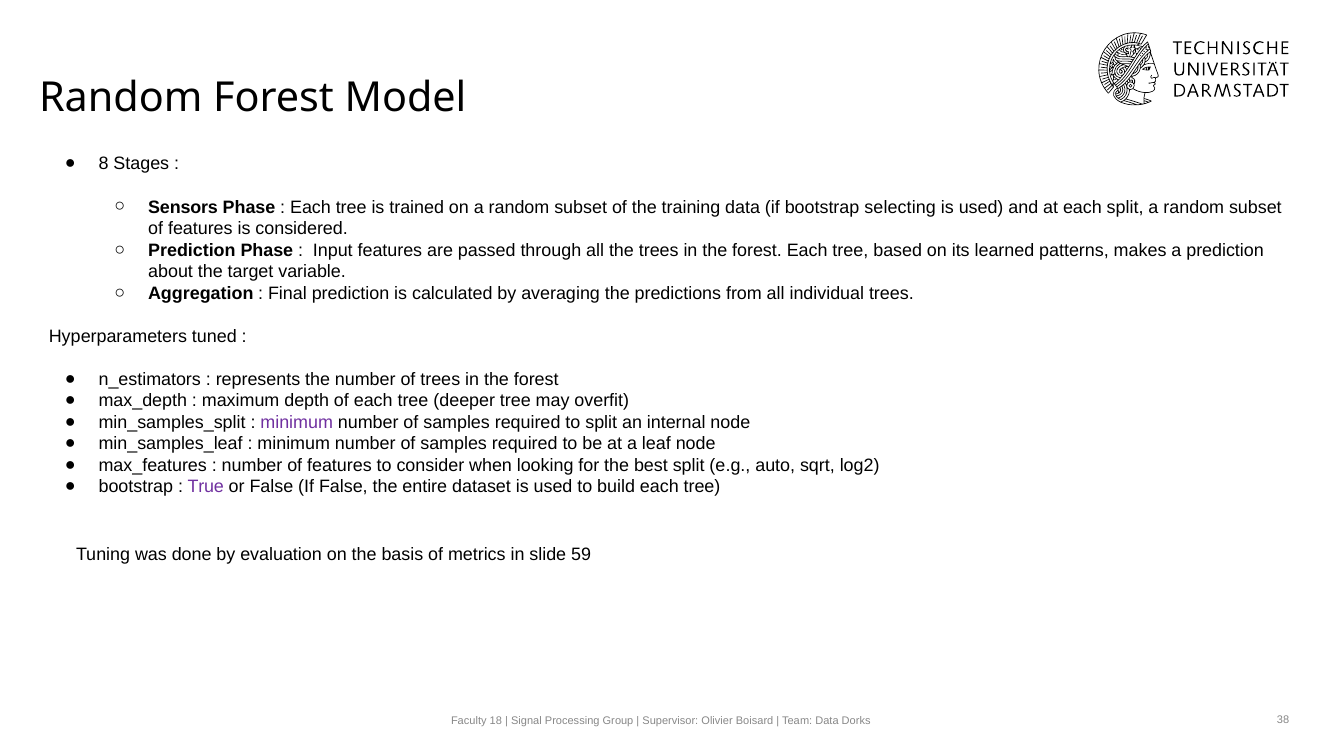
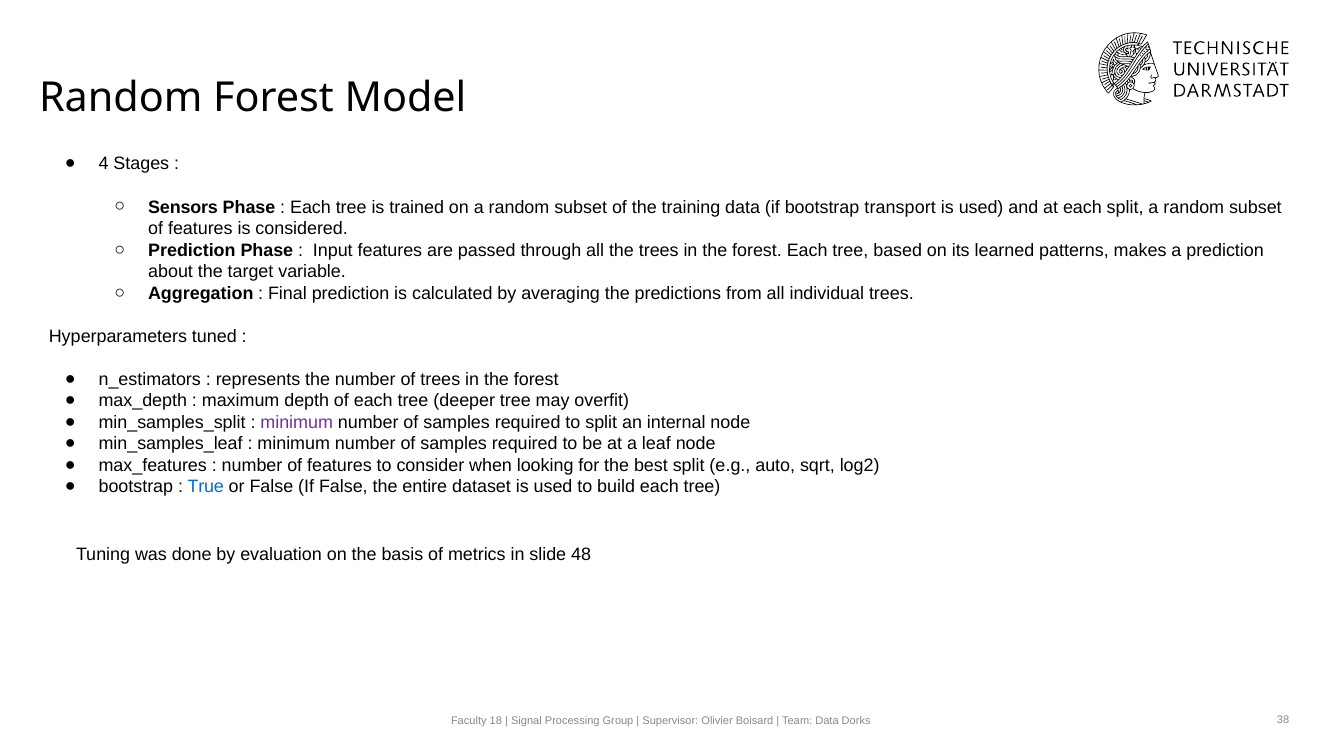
8: 8 -> 4 (104, 164)
selecting: selecting -> transport (900, 207)
True colour: purple -> blue (206, 487)
59: 59 -> 48 (581, 555)
